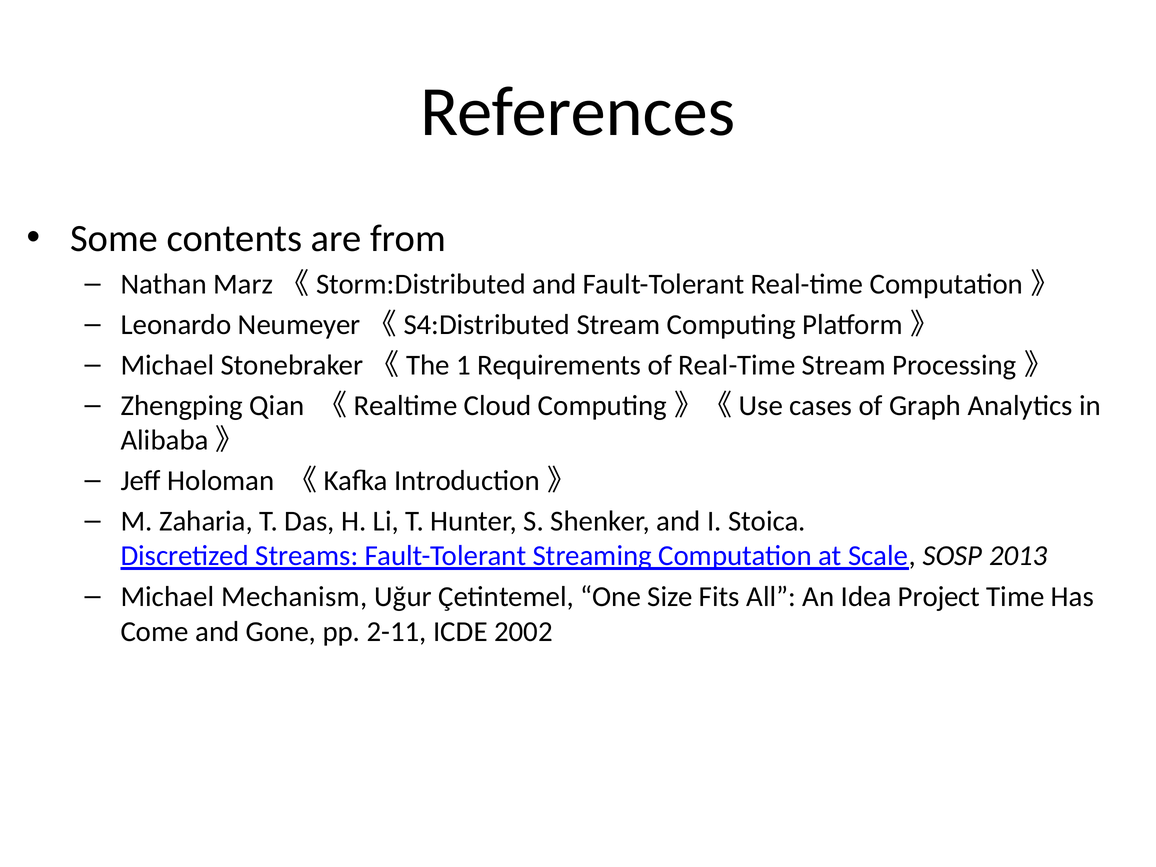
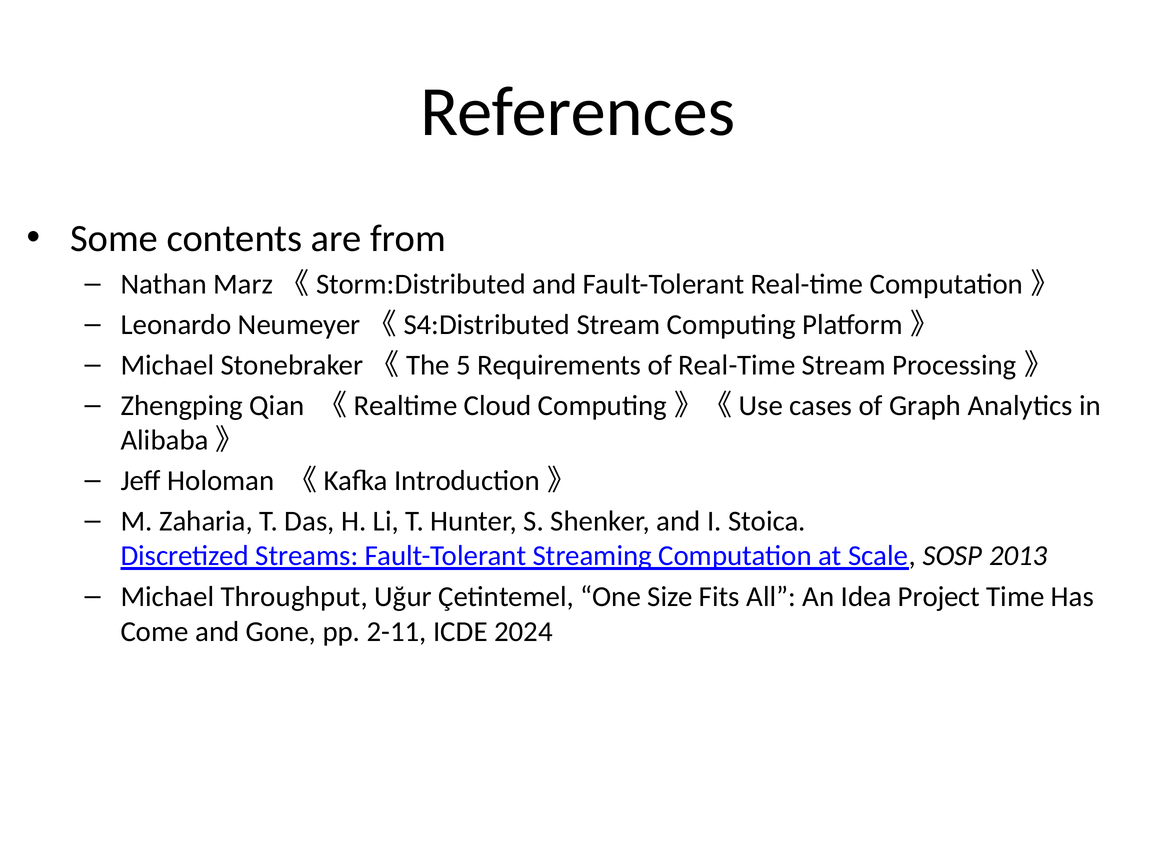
1: 1 -> 5 (464, 365)
Mechanism: Mechanism -> Throughput (294, 597)
2002: 2002 -> 2024 (523, 632)
